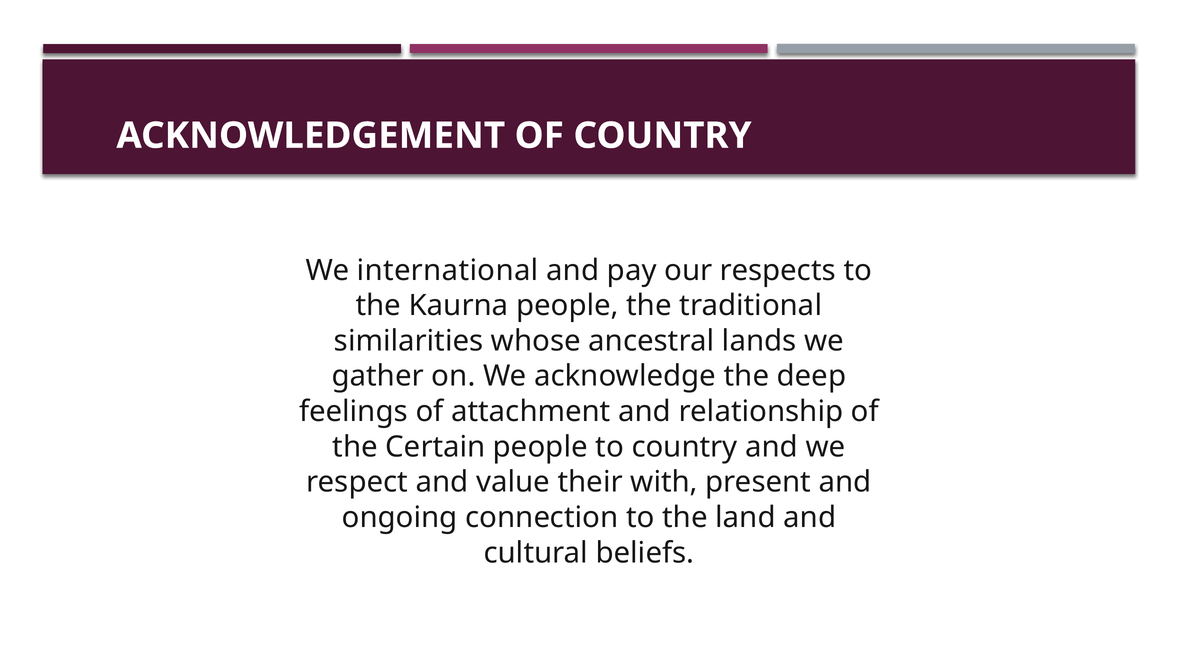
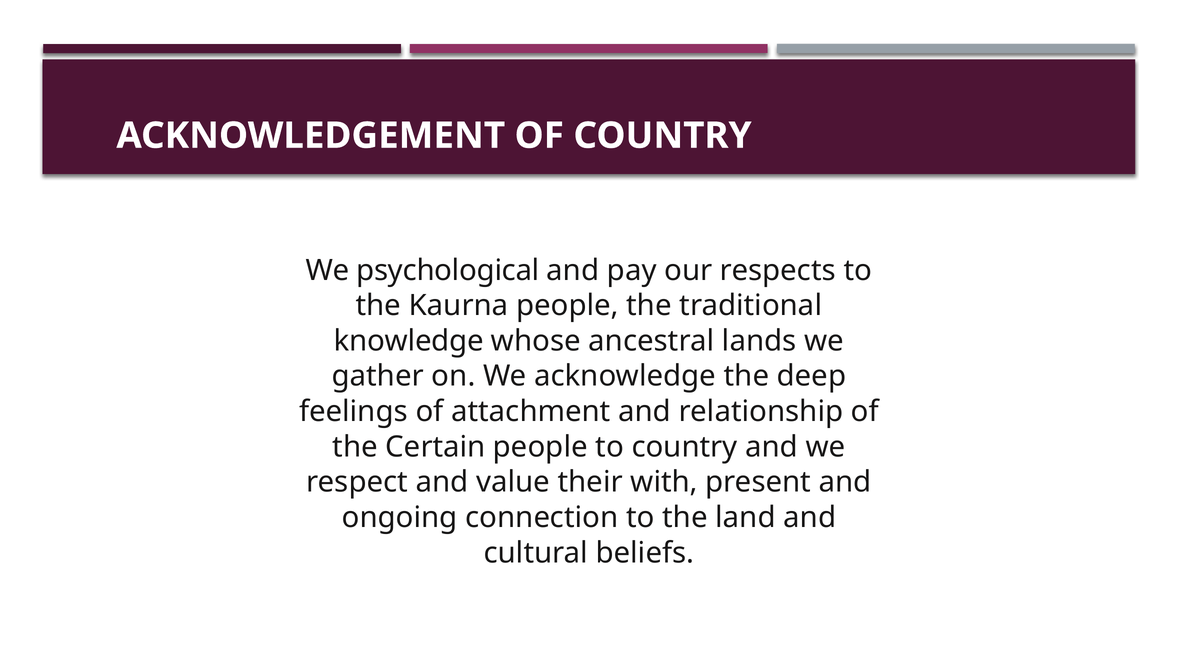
international: international -> psychological (448, 271)
similarities: similarities -> knowledge (409, 341)
